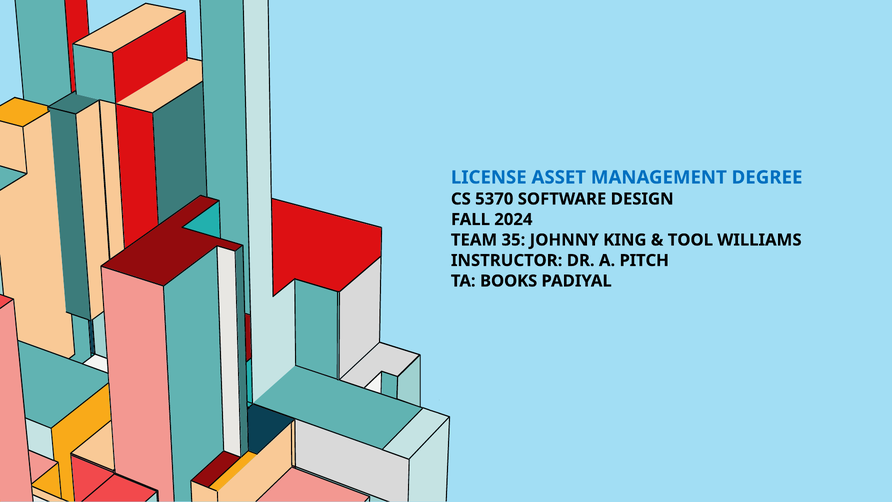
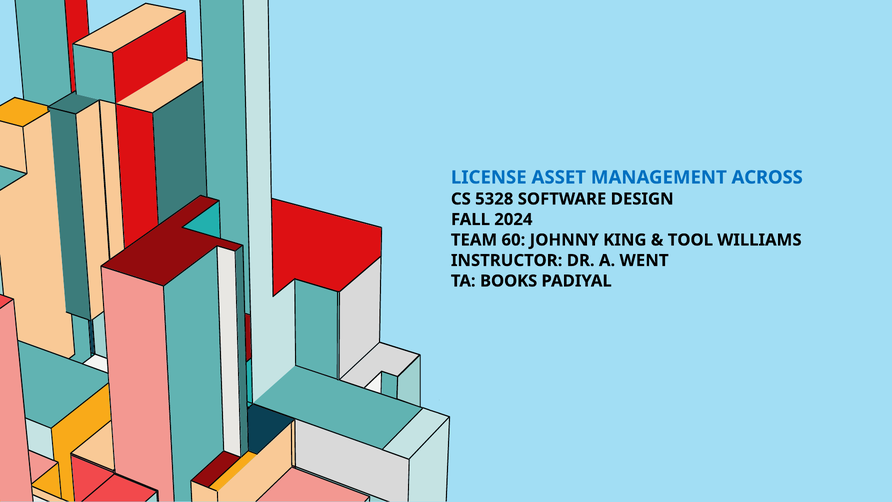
DEGREE: DEGREE -> ACROSS (767, 177)
5370: 5370 -> 5328 (494, 199)
35: 35 -> 60 (513, 240)
PITCH: PITCH -> WENT (644, 260)
